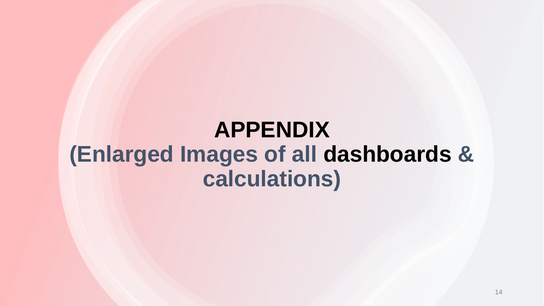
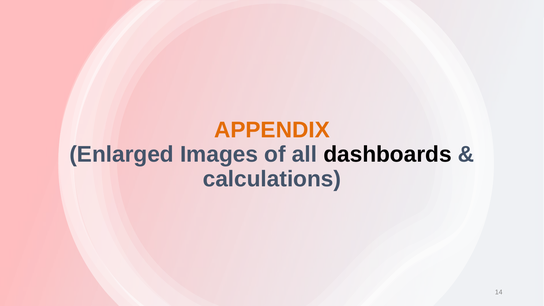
APPENDIX colour: black -> orange (272, 130)
